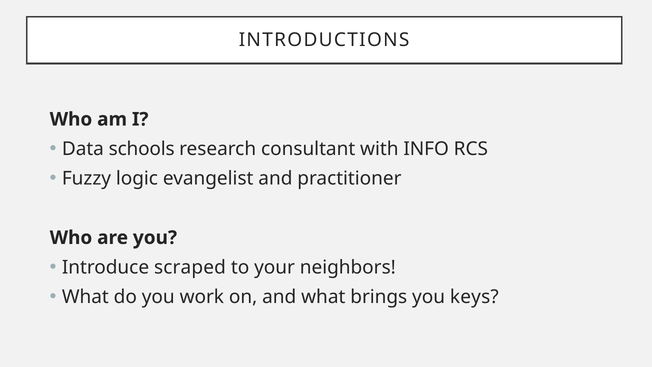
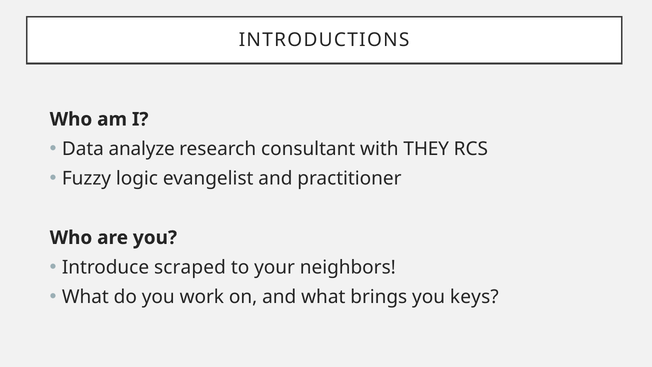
schools: schools -> analyze (142, 149)
INFO: INFO -> THEY (426, 149)
